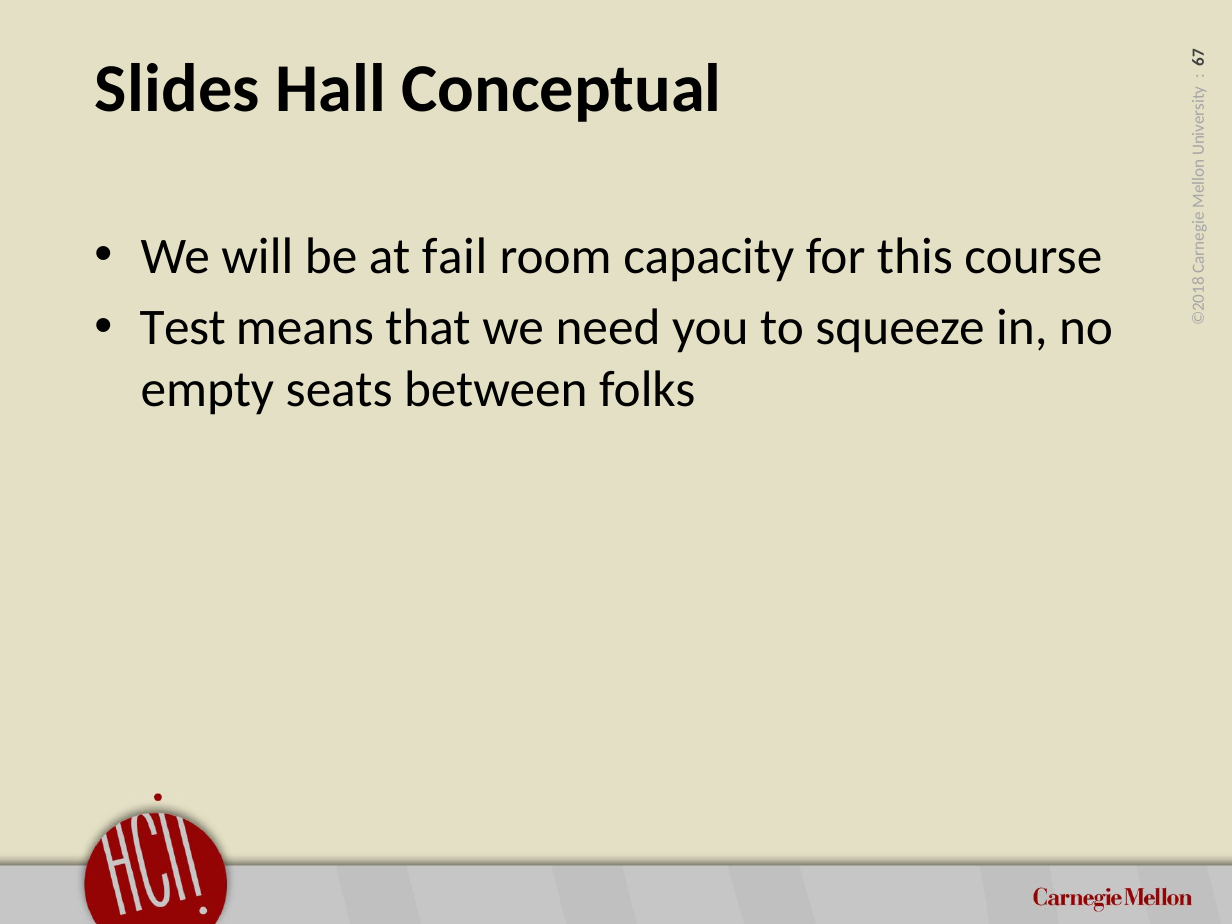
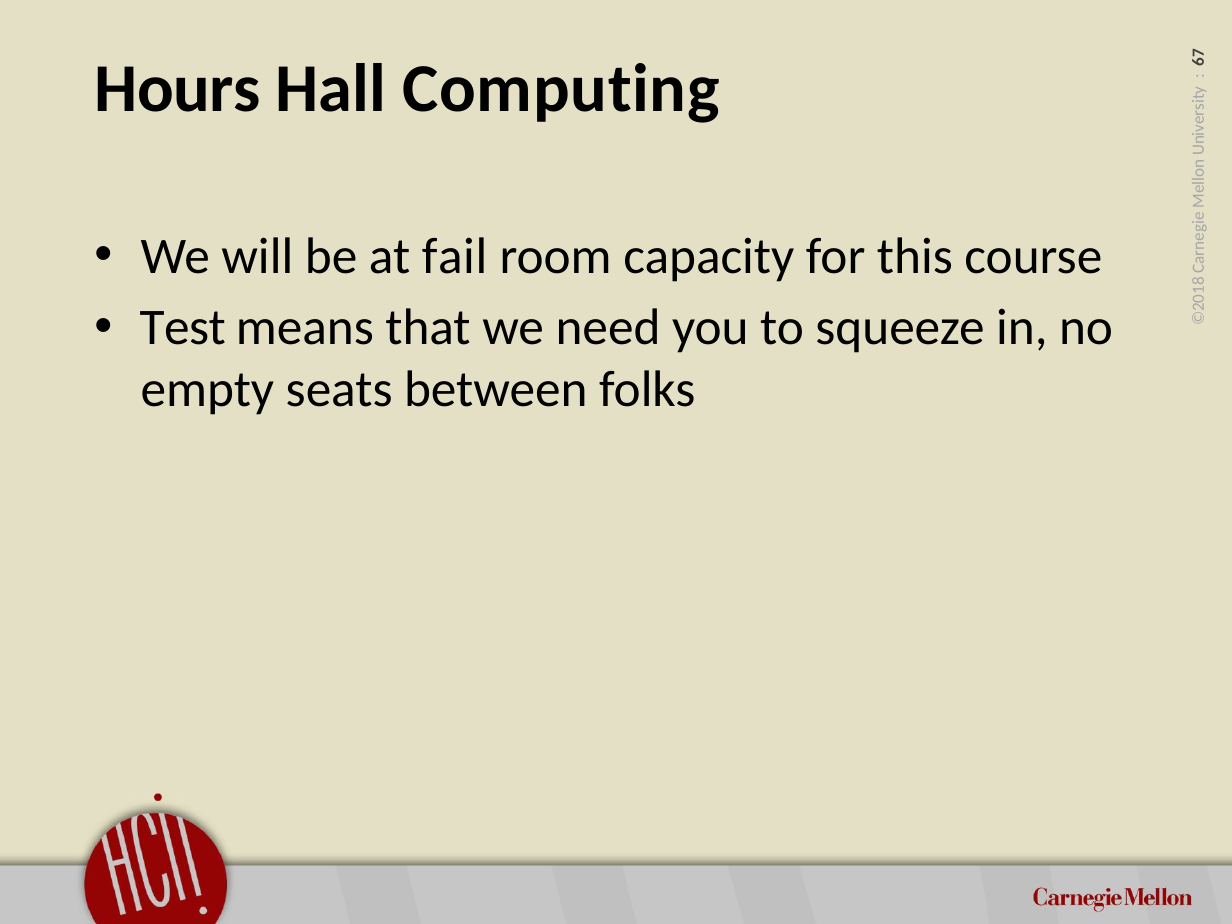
Slides: Slides -> Hours (178, 89)
Conceptual: Conceptual -> Computing (561, 89)
